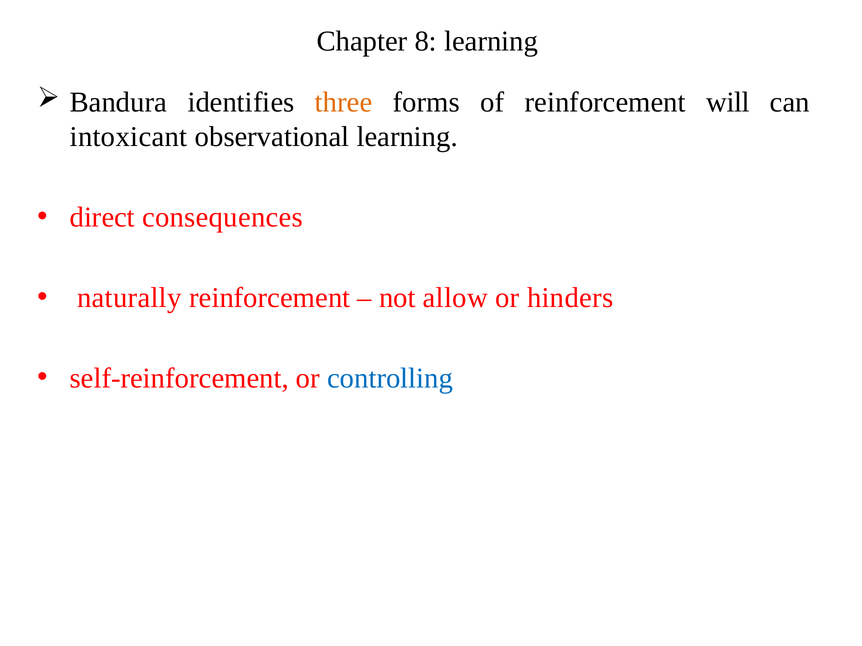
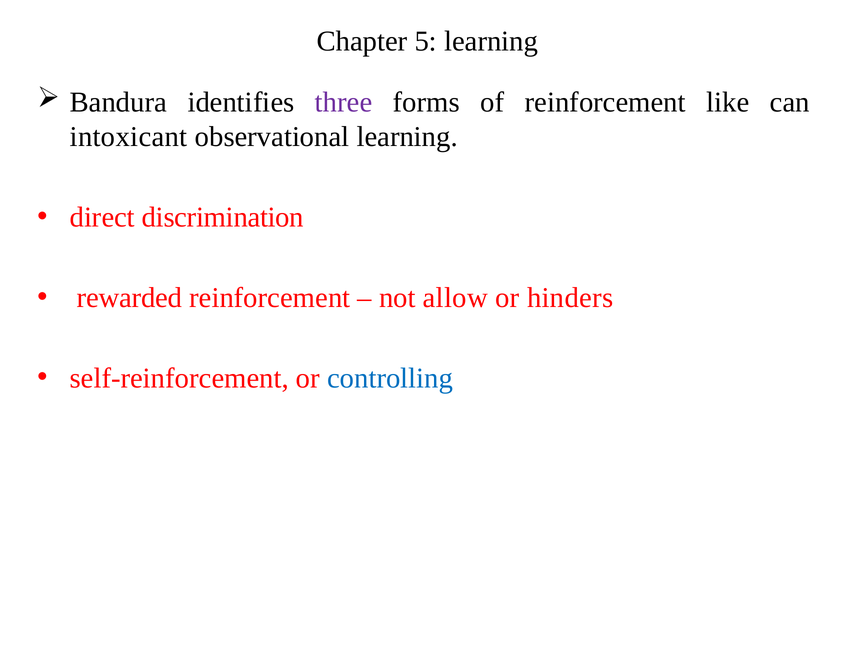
8: 8 -> 5 (426, 41)
three colour: orange -> purple (344, 103)
will: will -> like (728, 103)
consequences: consequences -> discrimination (223, 217)
naturally: naturally -> rewarded (130, 298)
